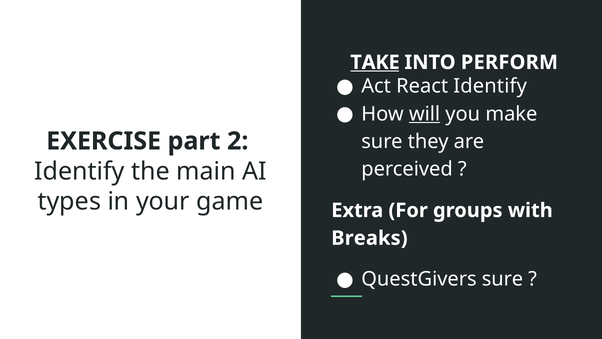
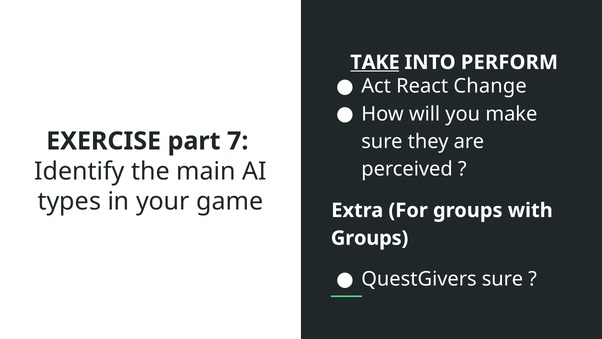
React Identify: Identify -> Change (490, 86)
will underline: present -> none (425, 114)
2: 2 -> 7 (238, 141)
Breaks: Breaks -> Groups (370, 238)
